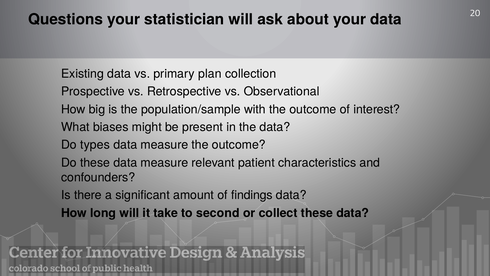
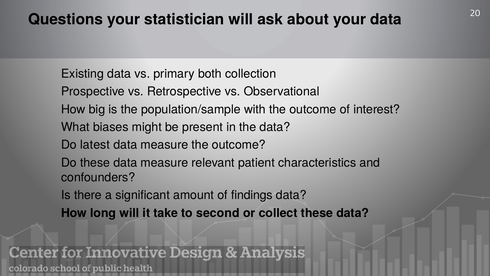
plan: plan -> both (210, 74)
types: types -> latest (95, 145)
